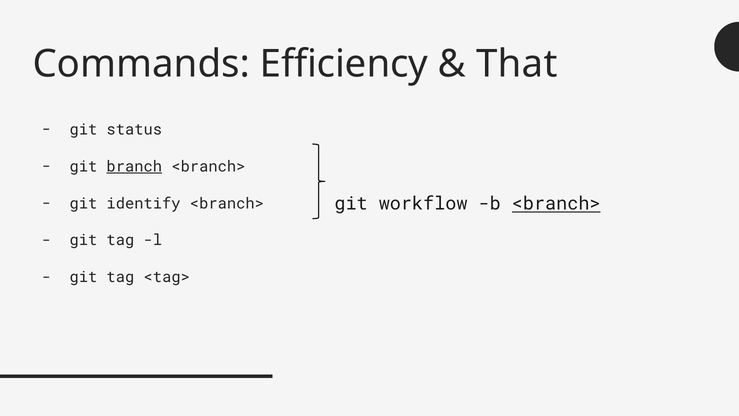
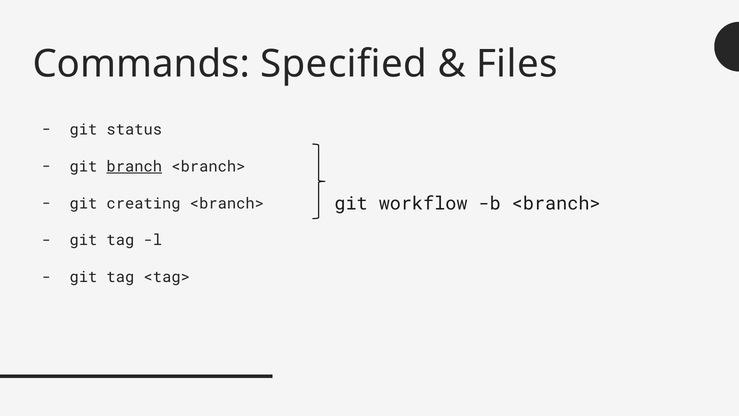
Efficiency: Efficiency -> Specified (344, 64)
That: That -> Files (517, 64)
<branch> underline: present -> none (556, 204)
identify: identify -> creating (144, 203)
